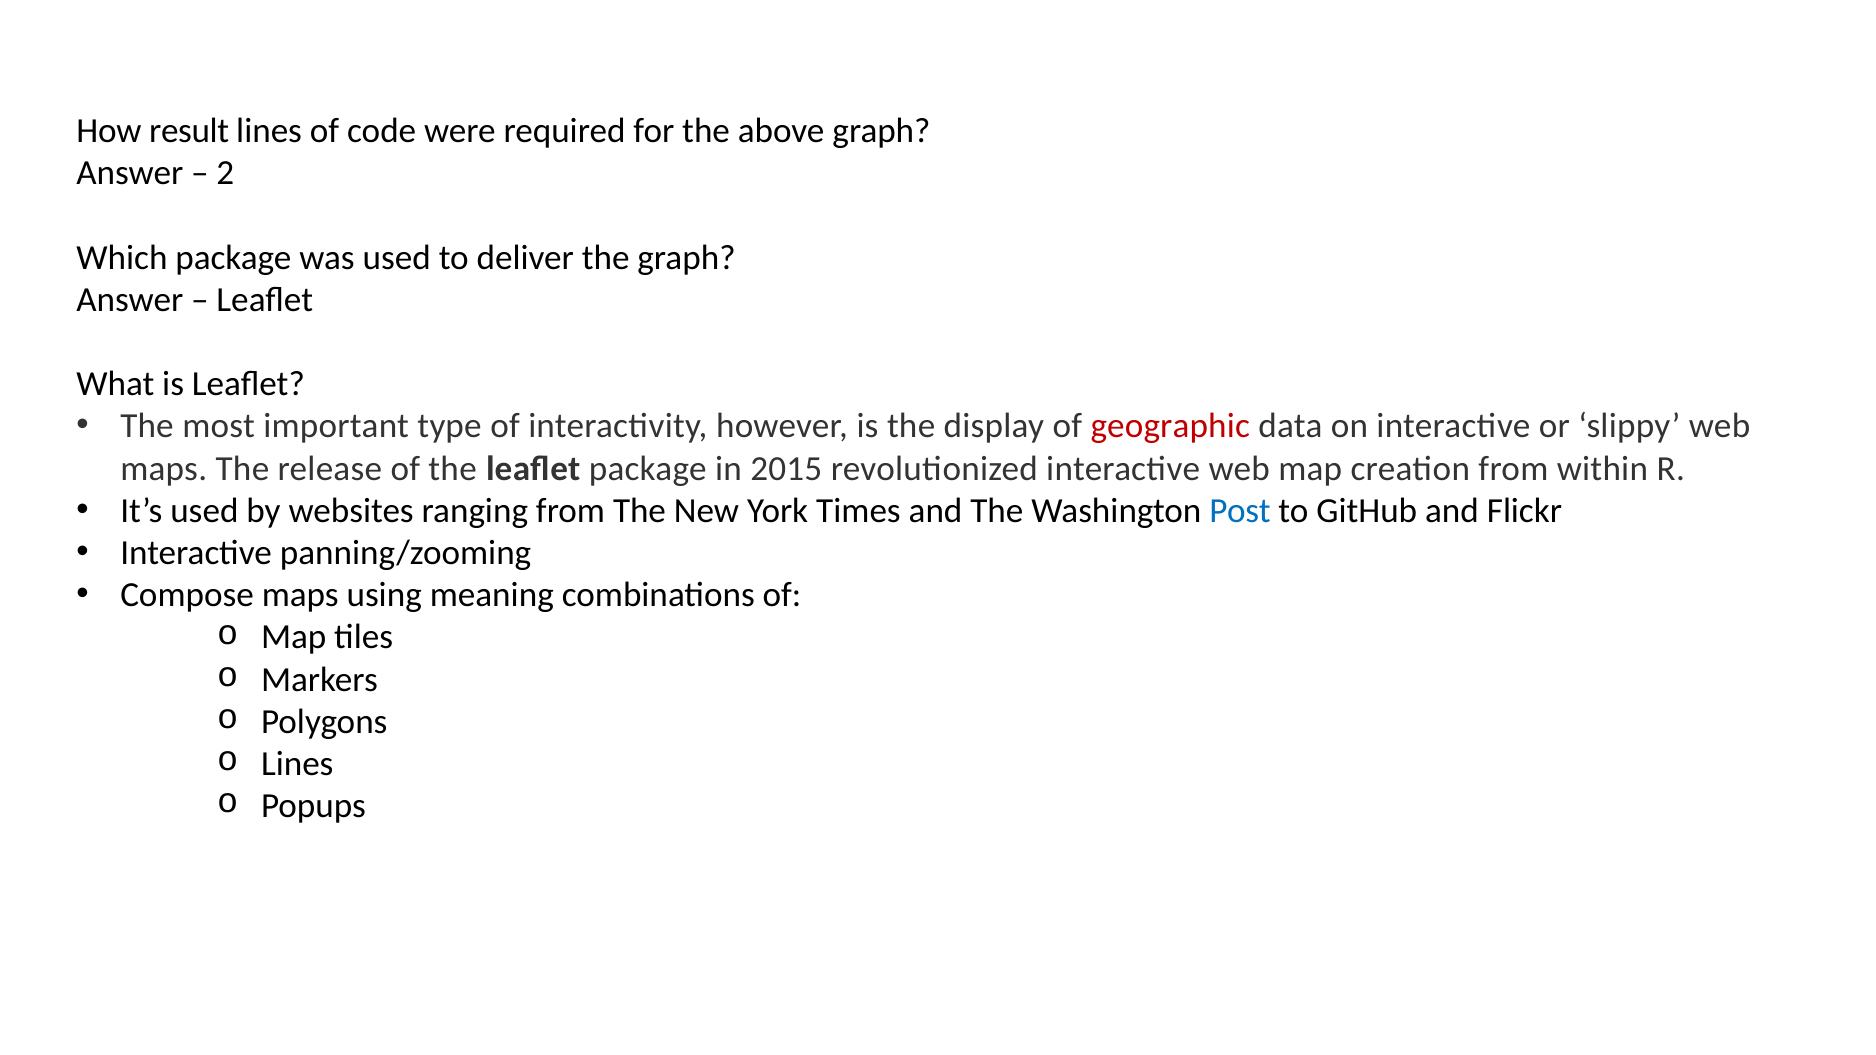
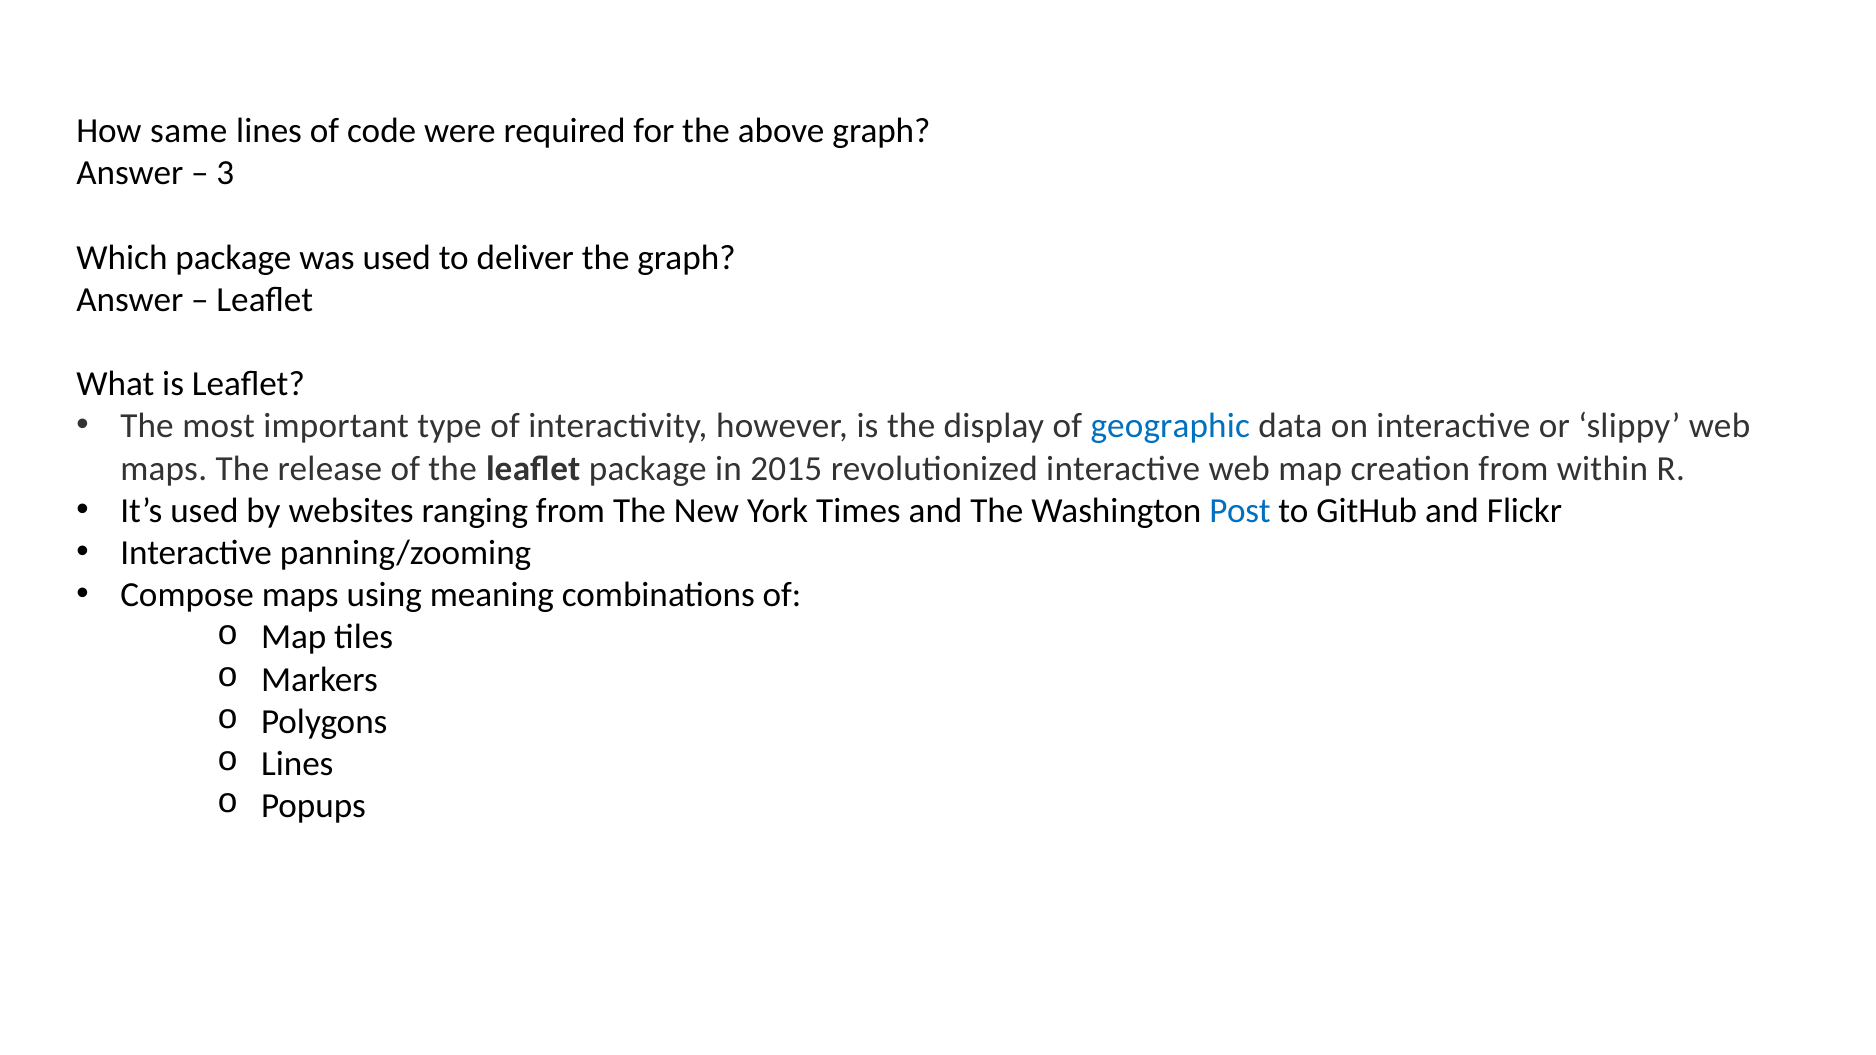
result: result -> same (189, 131)
2: 2 -> 3 (225, 173)
geographic colour: red -> blue (1170, 426)
